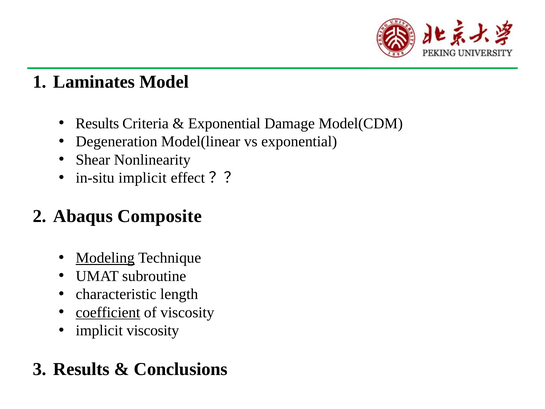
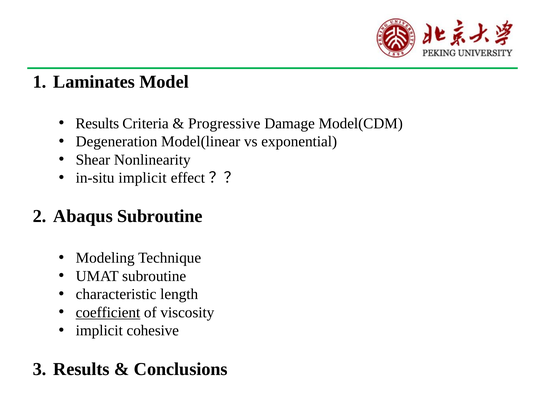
Exponential: Exponential -> Progressive (224, 123)
Abaqus Composite: Composite -> Subroutine (160, 216)
Modeling underline: present -> none (105, 258)
implicit viscosity: viscosity -> cohesive (153, 330)
